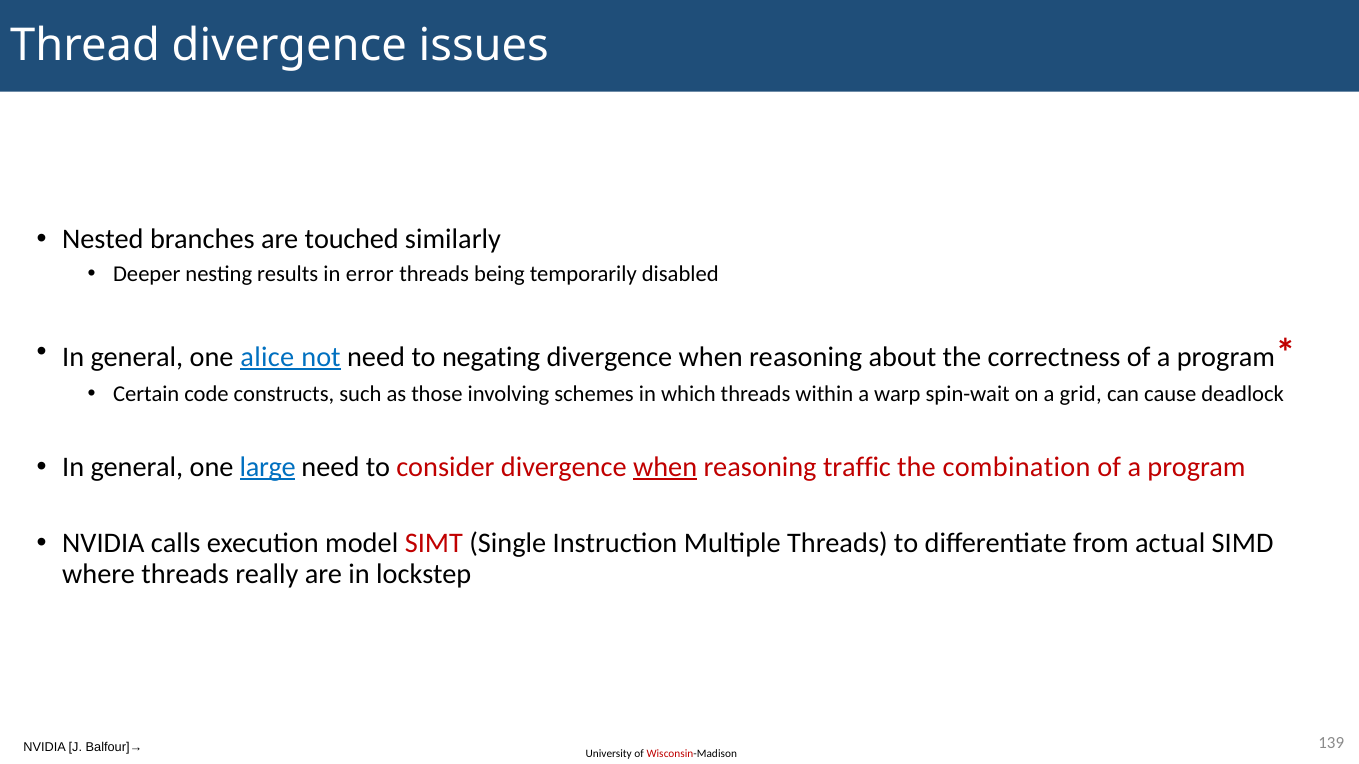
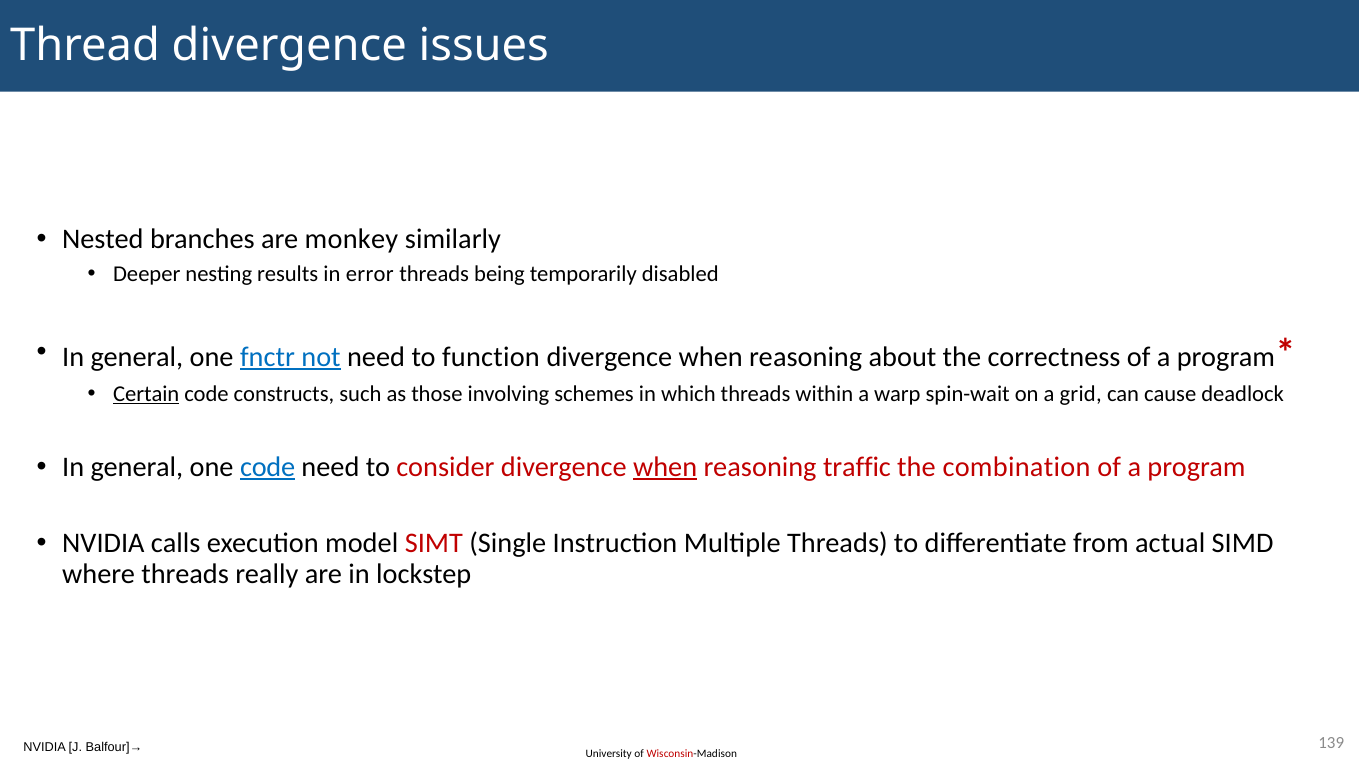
touched: touched -> monkey (351, 239)
alice: alice -> fnctr (267, 357)
negating: negating -> function (491, 357)
Certain underline: none -> present (146, 394)
one large: large -> code (268, 467)
